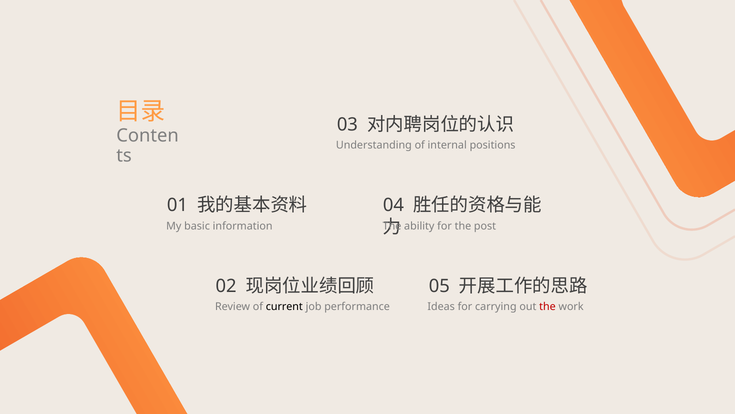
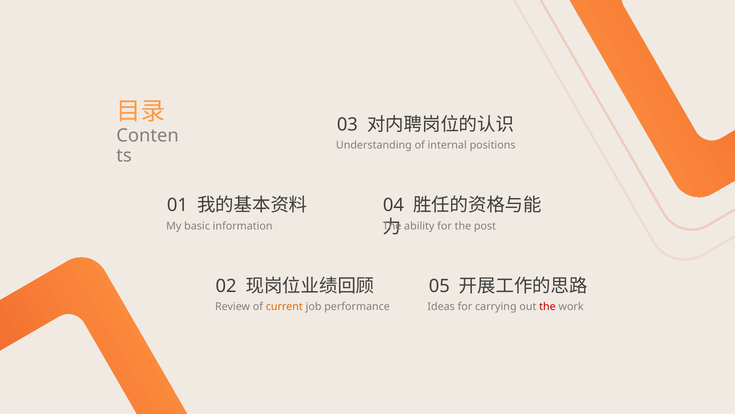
current colour: black -> orange (284, 307)
